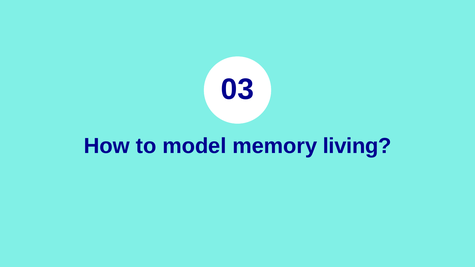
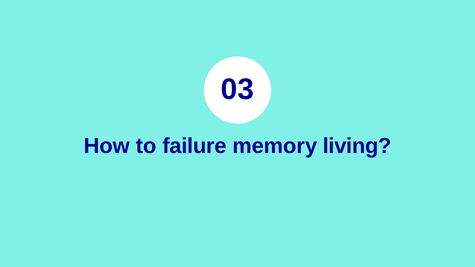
model: model -> failure (195, 146)
